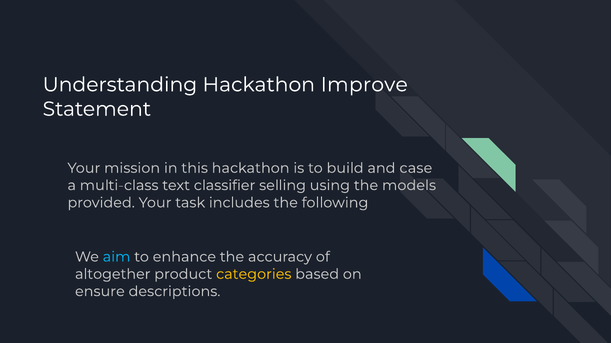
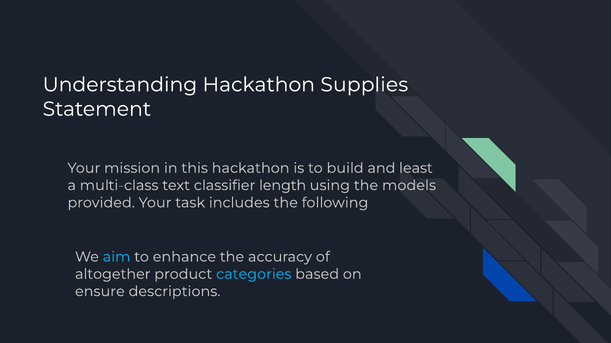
Improve: Improve -> Supplies (364, 85)
case: case -> least (416, 168)
selling: selling -> length (283, 186)
categories colour: yellow -> light blue (254, 275)
